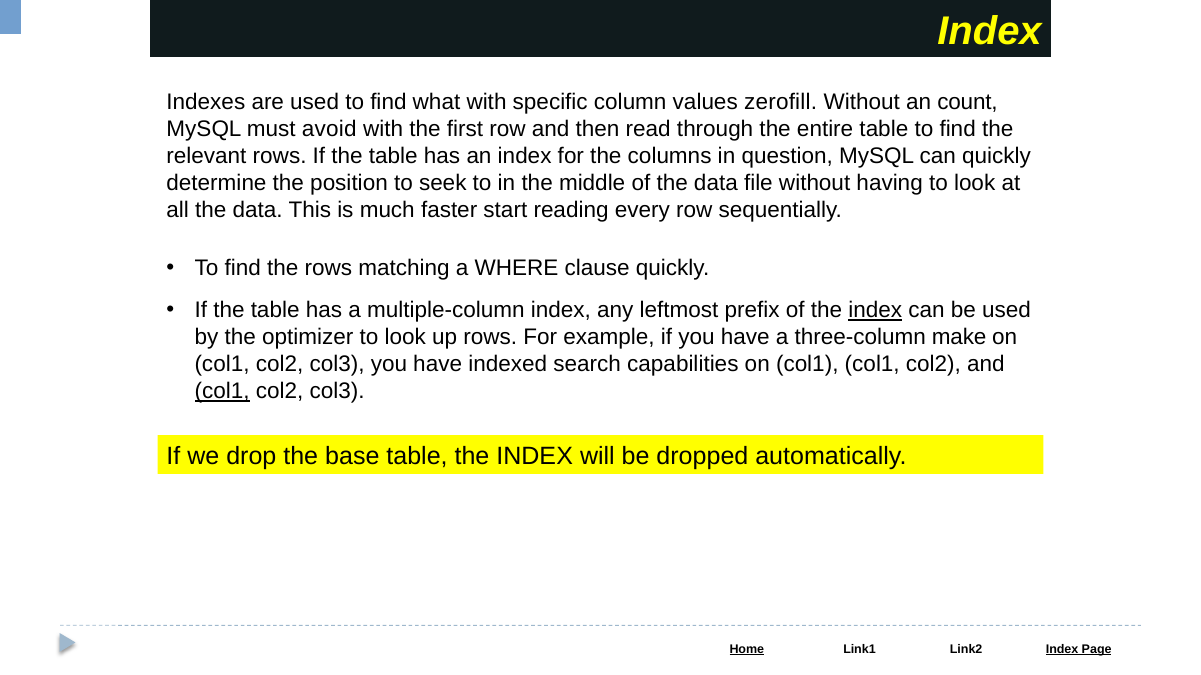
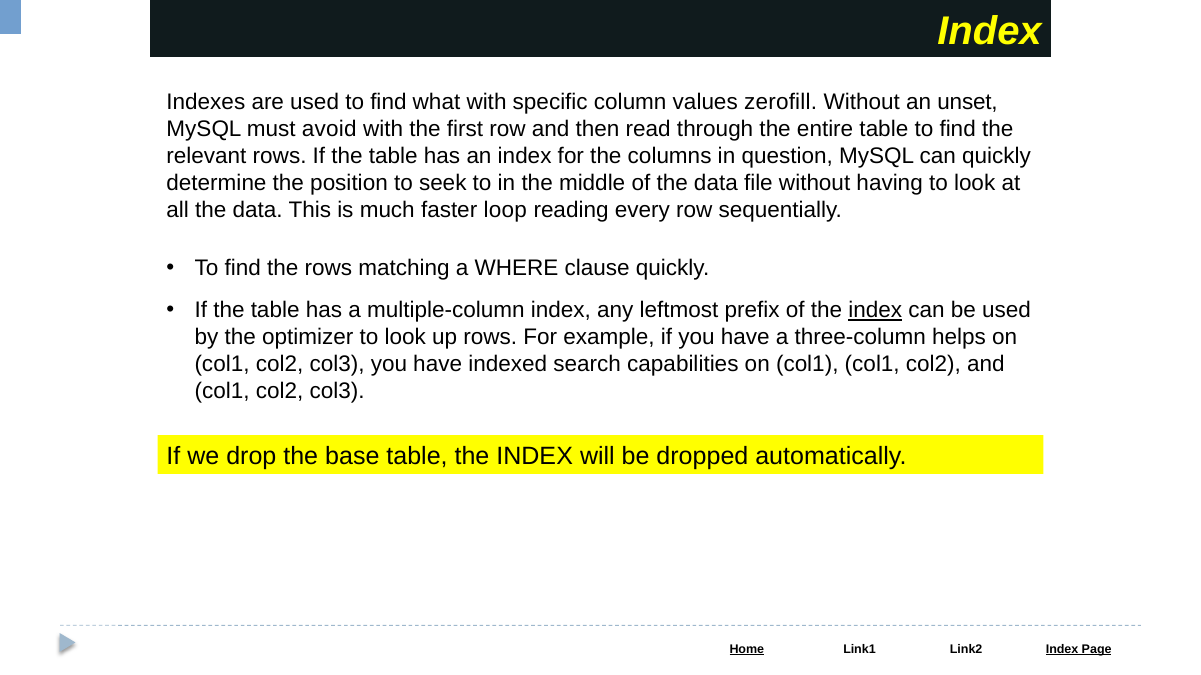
count: count -> unset (968, 102)
start: start -> loop (505, 210)
make: make -> helps (959, 338)
col1 underline: present -> none (222, 392)
